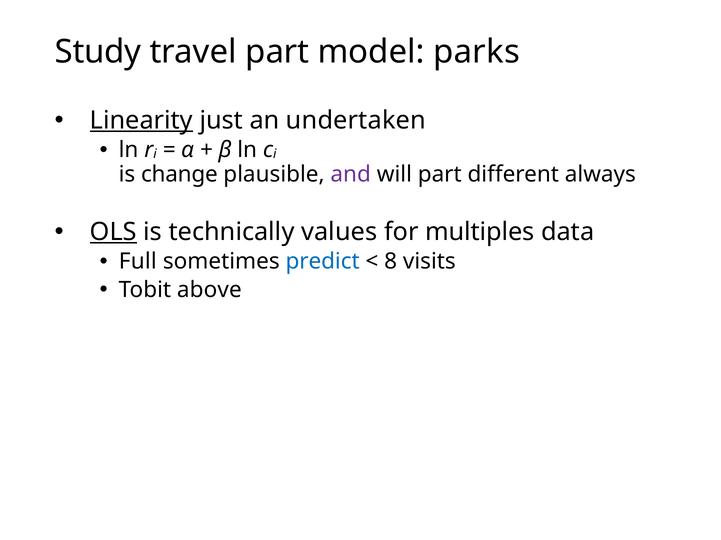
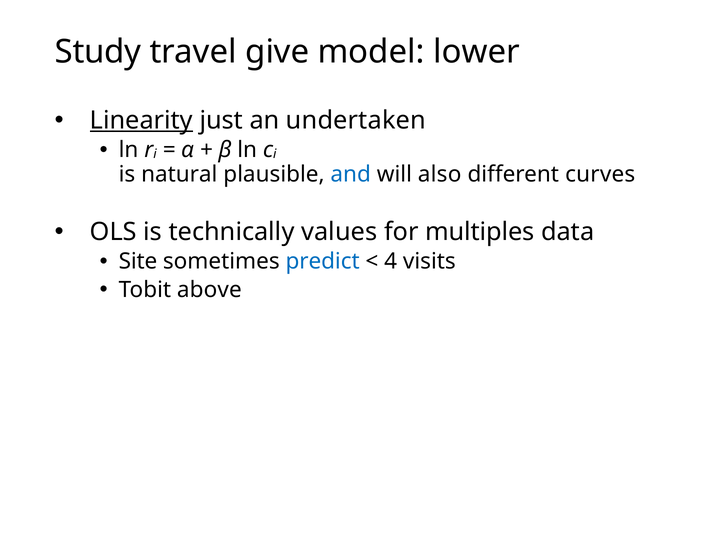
travel part: part -> give (277, 52)
parks: parks -> lower (477, 52)
change: change -> natural (179, 175)
and colour: purple -> blue (351, 175)
will part: part -> also (440, 175)
always: always -> curves (600, 175)
OLS underline: present -> none (113, 232)
Full: Full -> Site (138, 262)
8: 8 -> 4 (391, 262)
